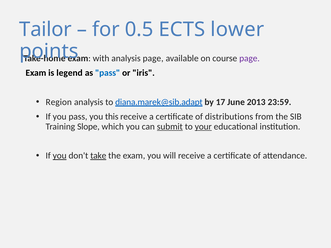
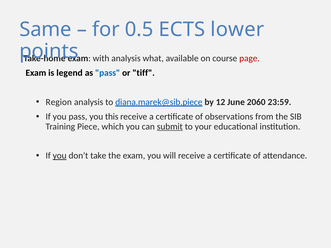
Tailor: Tailor -> Same (45, 29)
analysis page: page -> what (153, 58)
page colour: purple -> red (249, 58)
iris: iris -> tiff (144, 73)
diana.marek@sib.adapt: diana.marek@sib.adapt -> diana.marek@sib.piece (159, 102)
17: 17 -> 12 (220, 102)
2013: 2013 -> 2060 (256, 102)
distributions: distributions -> observations (229, 117)
Slope: Slope -> Piece (88, 127)
your underline: present -> none (203, 127)
take underline: present -> none (98, 156)
